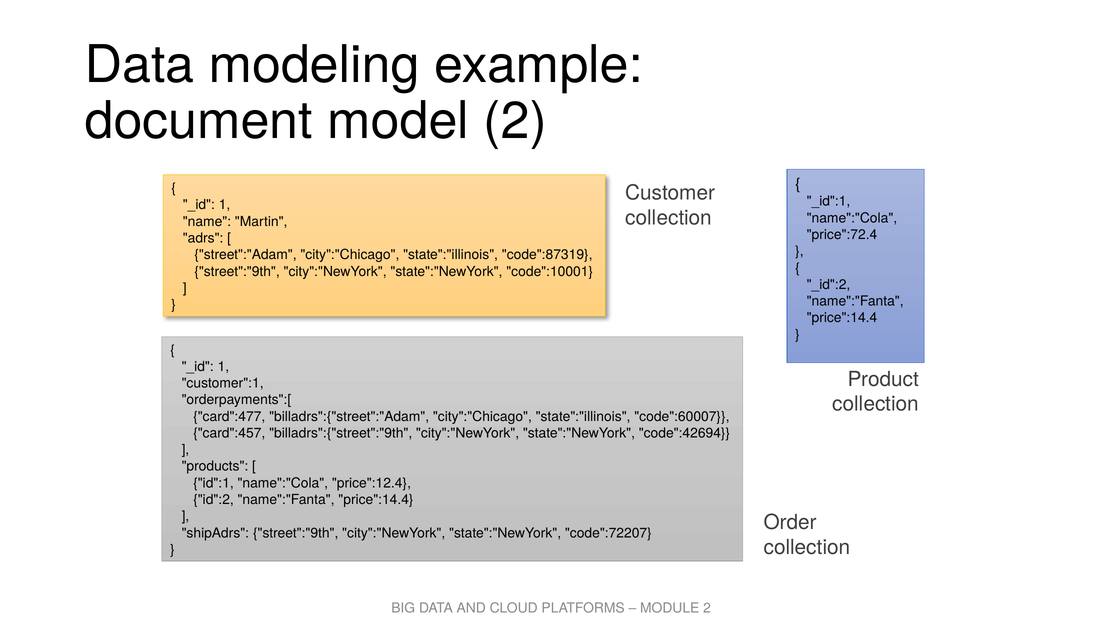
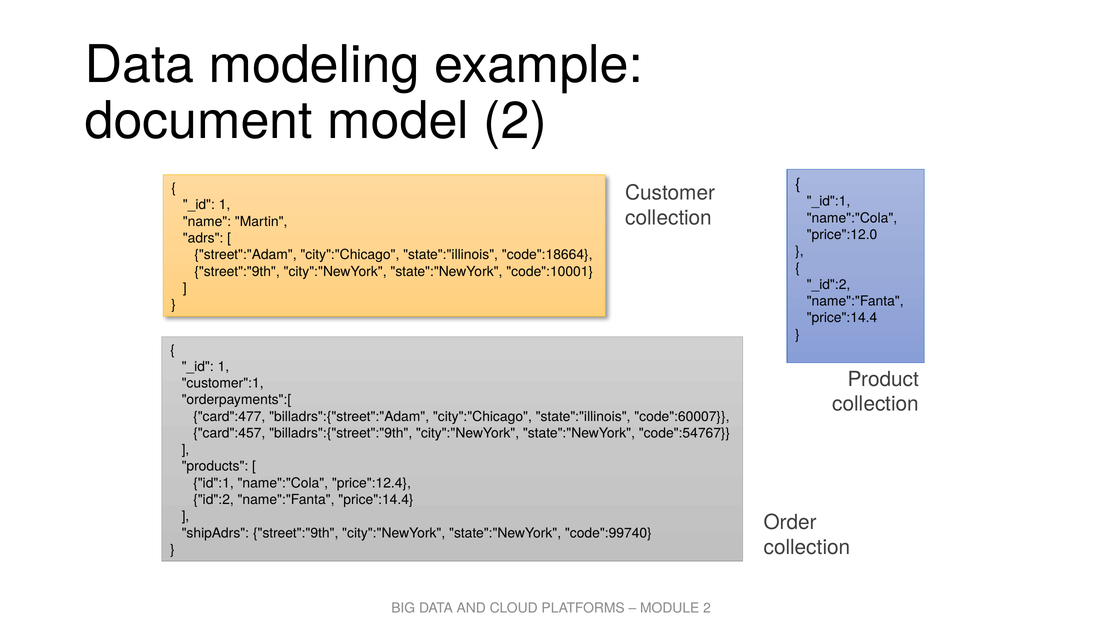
price":72.4: price":72.4 -> price":12.0 (842, 235)
code":87319: code":87319 -> code":18664 (547, 255)
code":42694: code":42694 -> code":54767 (685, 433)
code":72207: code":72207 -> code":99740 (608, 533)
